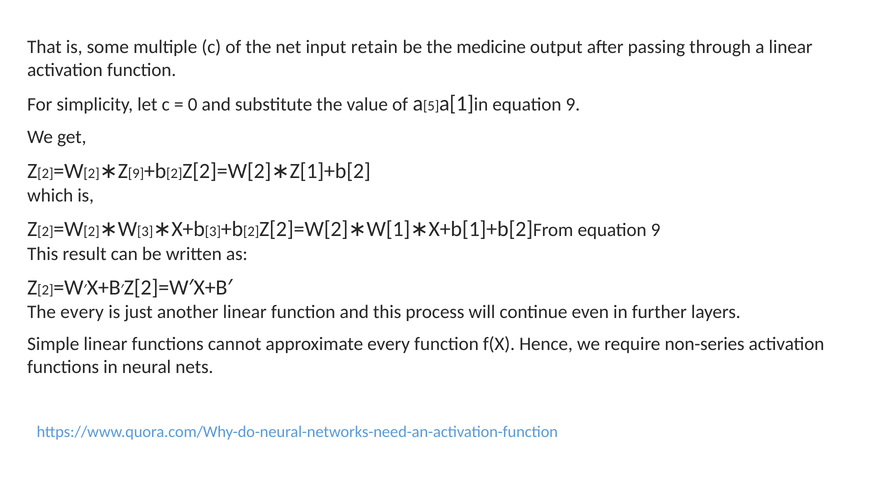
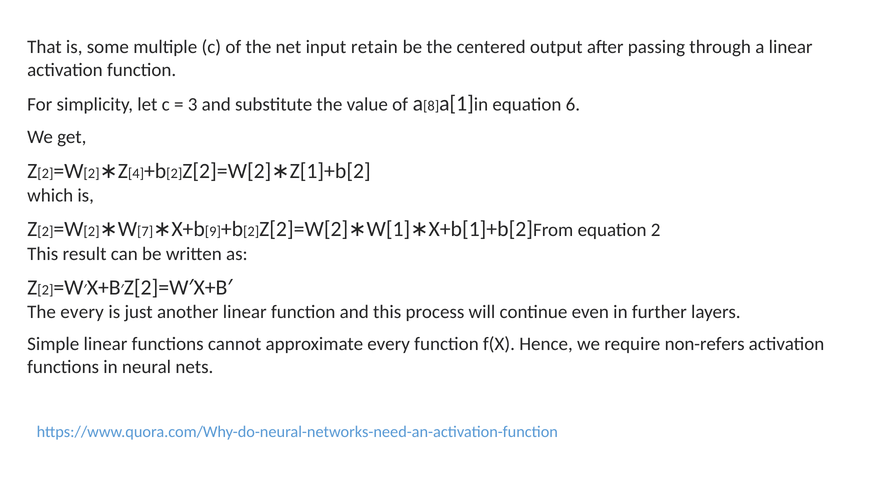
medicine: medicine -> centered (491, 47)
0: 0 -> 3 (193, 105)
5: 5 -> 8 (431, 106)
in equation 9: 9 -> 6 (573, 105)
9: 9 -> 4 (136, 173)
9: 9 -> 2 (656, 230)
3: 3 -> 7 (145, 232)
3: 3 -> 9 (213, 232)
non-series: non-series -> non-refers (705, 344)
